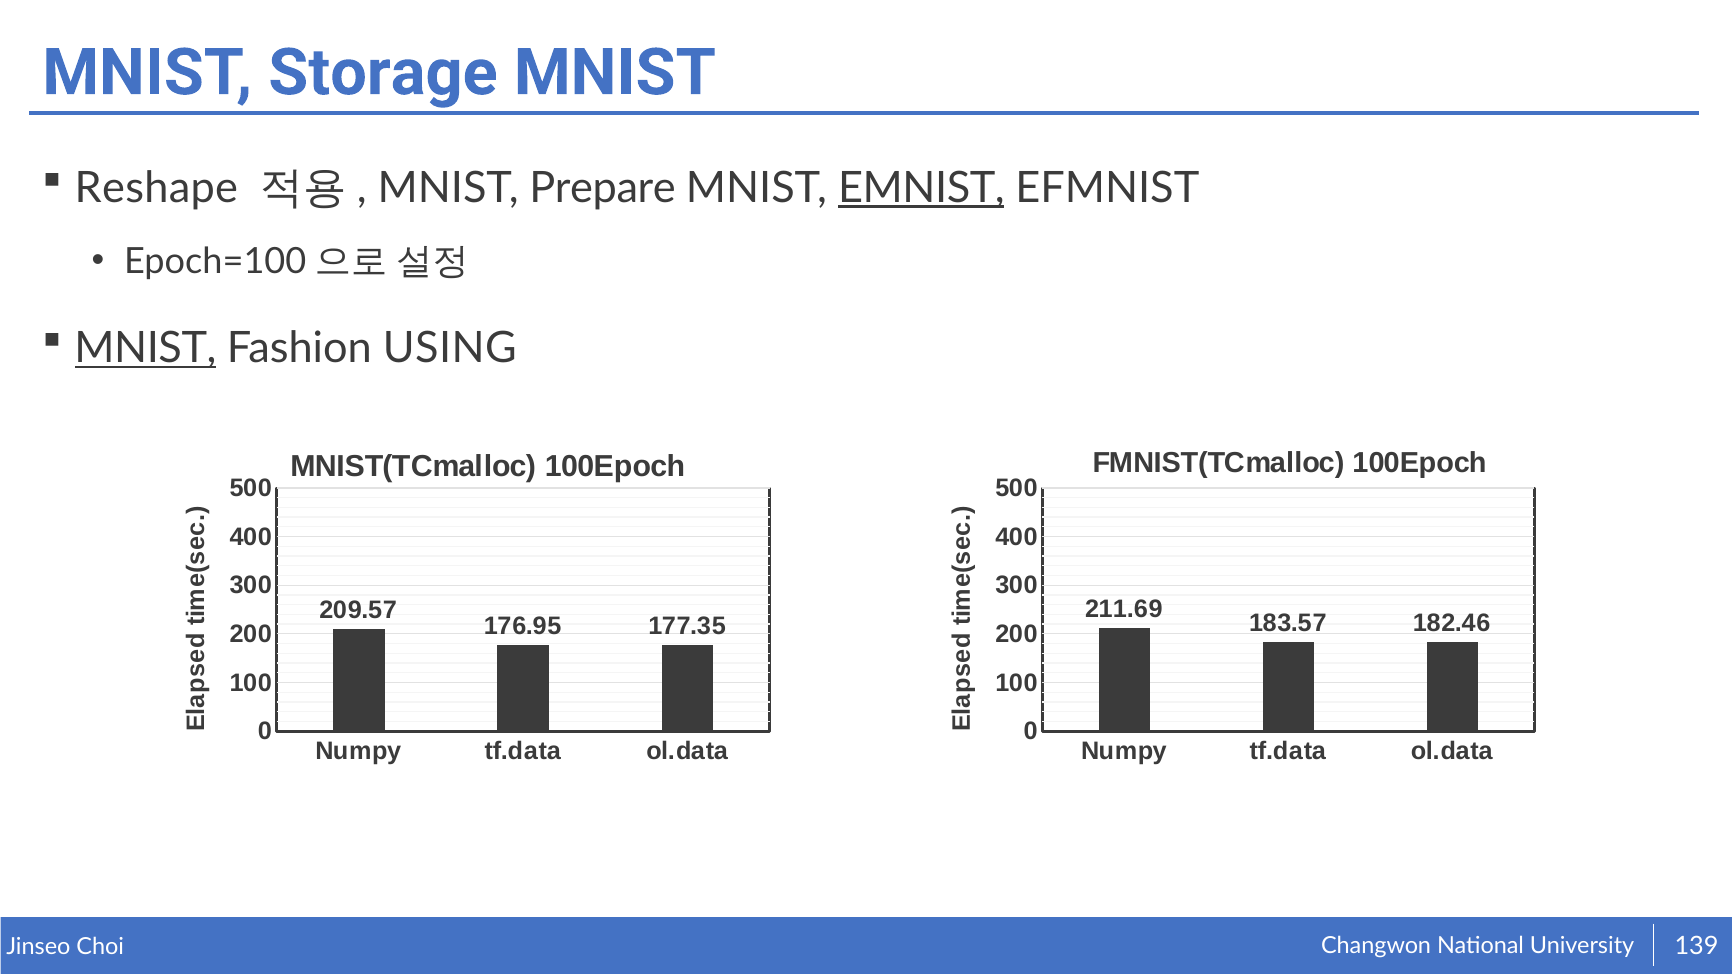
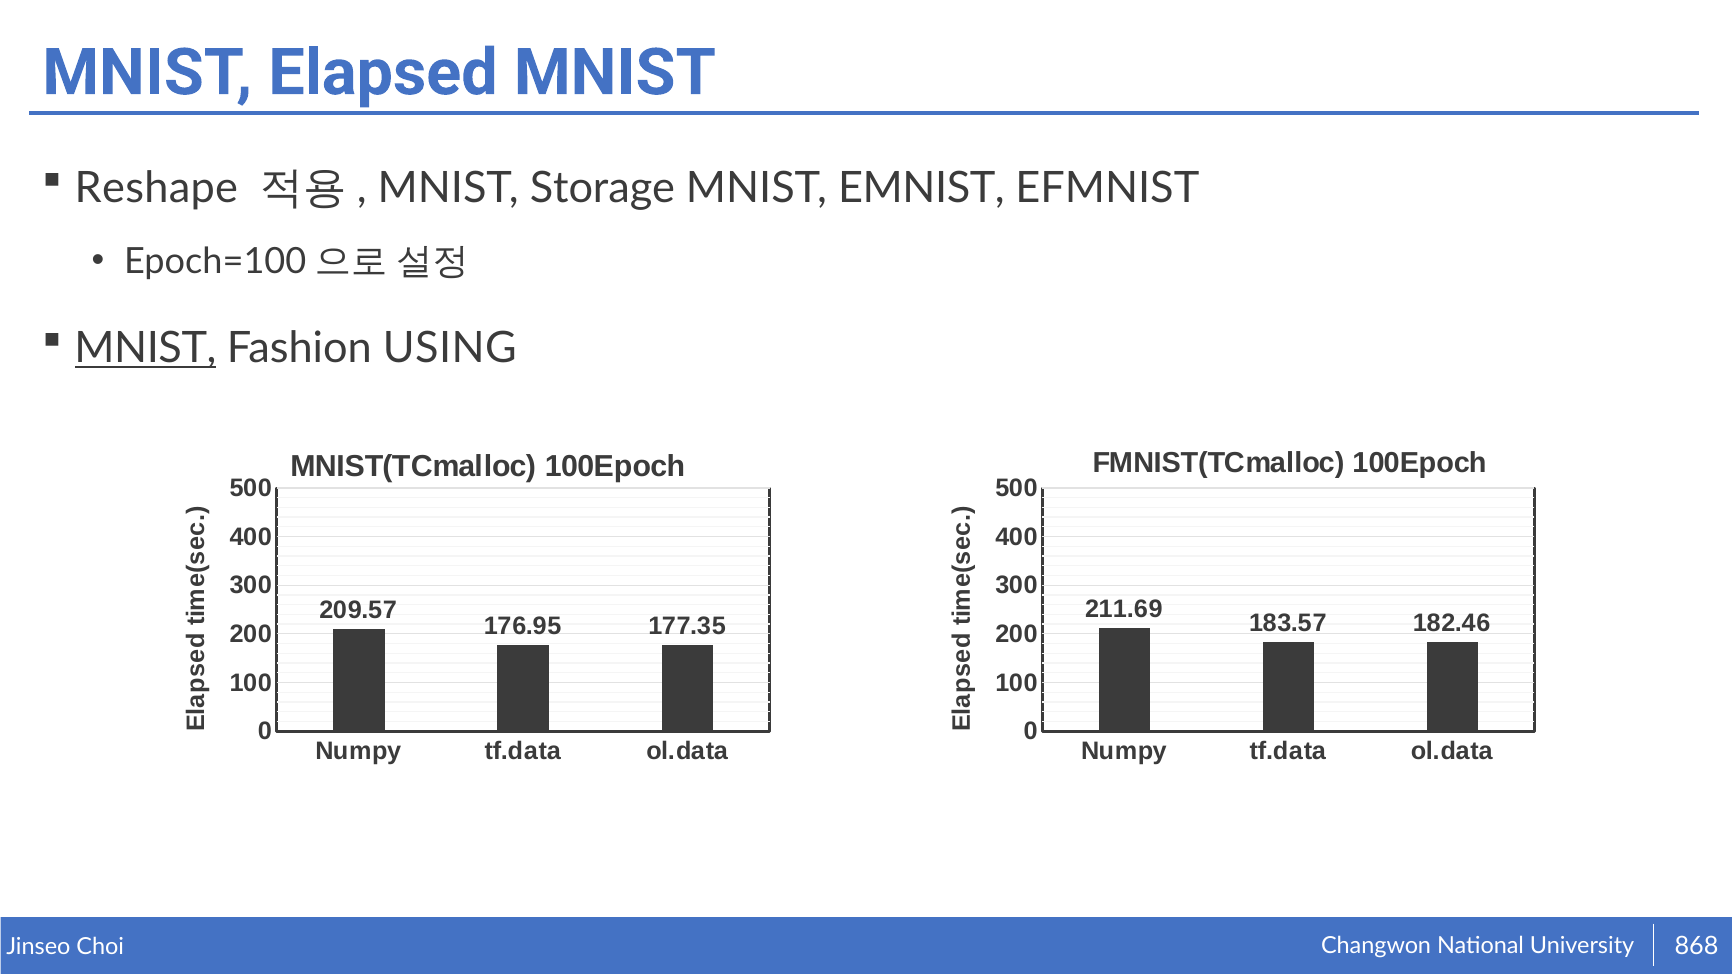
Storage: Storage -> Elapsed (383, 73)
Prepare: Prepare -> Storage (602, 188)
EMNIST underline: present -> none (921, 188)
139: 139 -> 868 (1696, 946)
